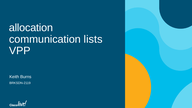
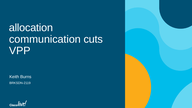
lists: lists -> cuts (93, 39)
